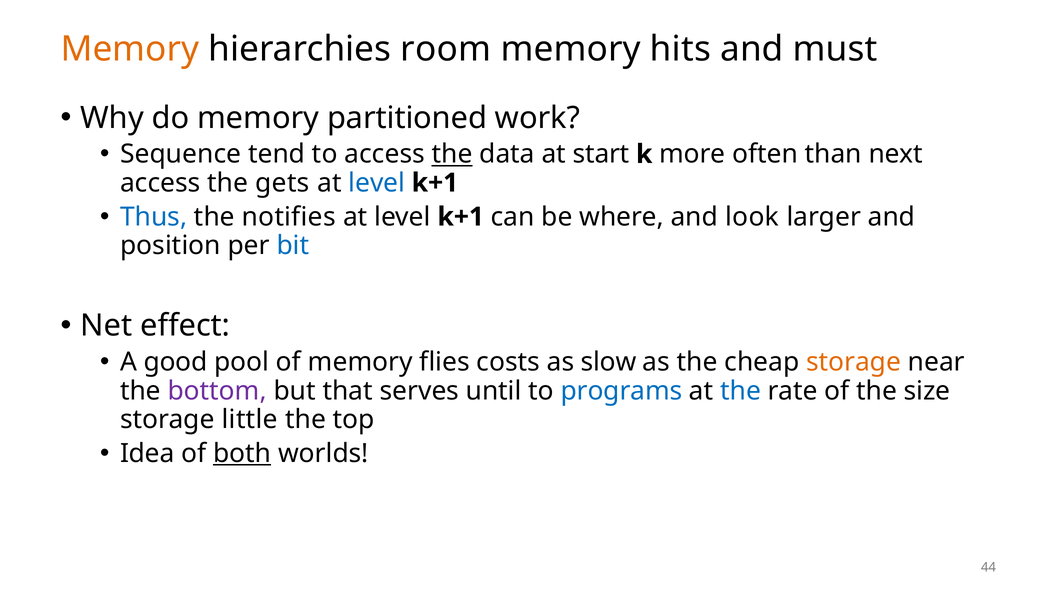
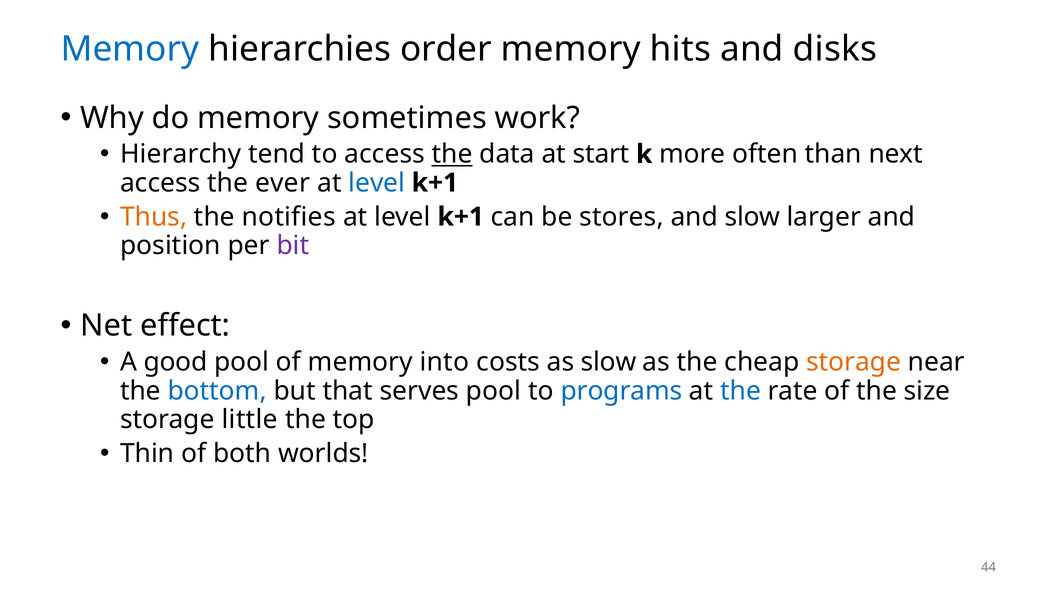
Memory colour: orange -> blue (130, 49)
room: room -> order (446, 49)
must: must -> disks (835, 49)
partitioned: partitioned -> sometimes (407, 118)
Sequence: Sequence -> Hierarchy (181, 154)
gets: gets -> ever (283, 183)
Thus colour: blue -> orange (154, 217)
where: where -> stores (622, 217)
and look: look -> slow (752, 217)
bit colour: blue -> purple (293, 245)
flies: flies -> into (444, 362)
bottom colour: purple -> blue (217, 390)
serves until: until -> pool (494, 390)
Idea: Idea -> Thin (147, 453)
both underline: present -> none (242, 453)
